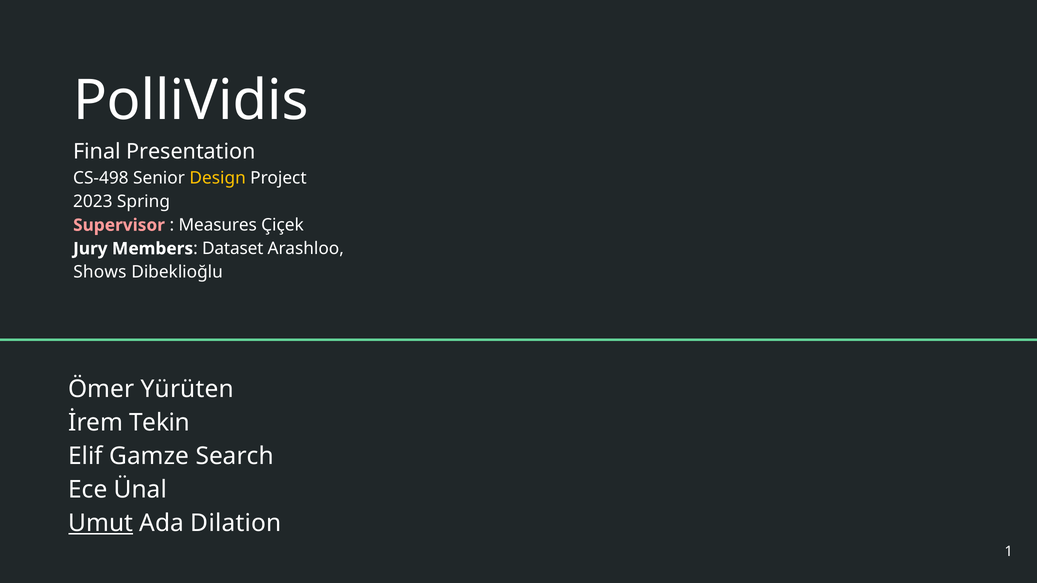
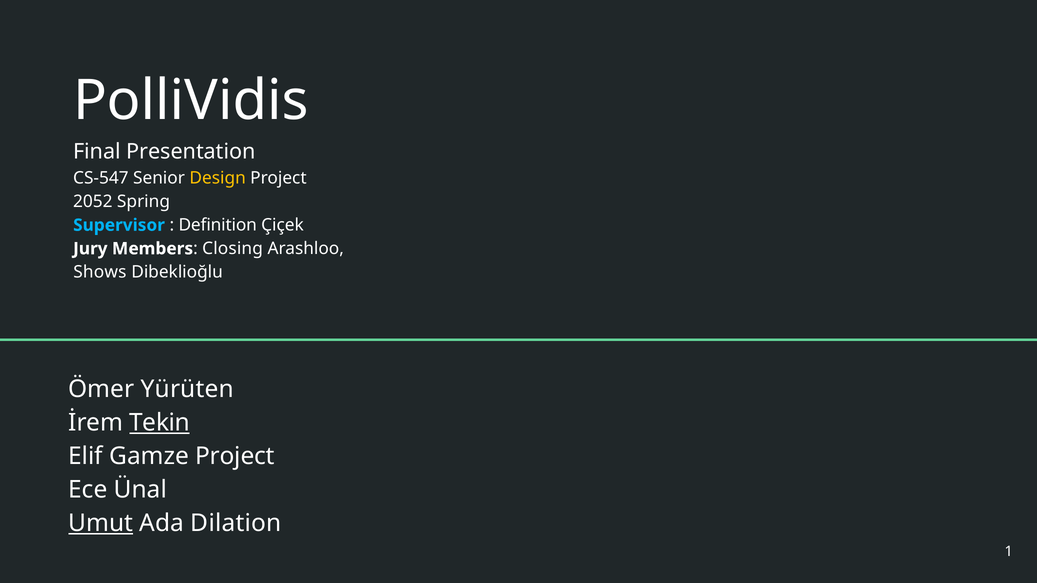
CS-498: CS-498 -> CS-547 (101, 178)
2023: 2023 -> 2052 (93, 202)
Supervisor colour: pink -> light blue (119, 225)
Measures: Measures -> Definition (218, 225)
Dataset: Dataset -> Closing (233, 249)
Tekin underline: none -> present (160, 423)
Gamze Search: Search -> Project (235, 456)
